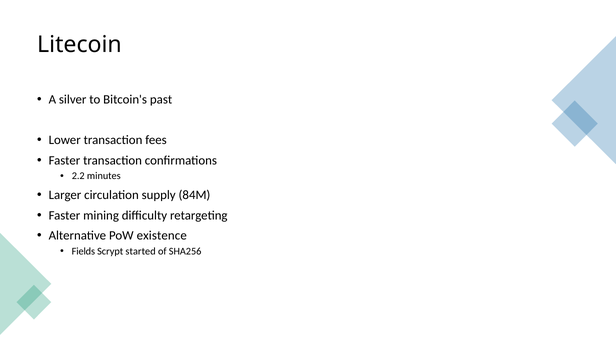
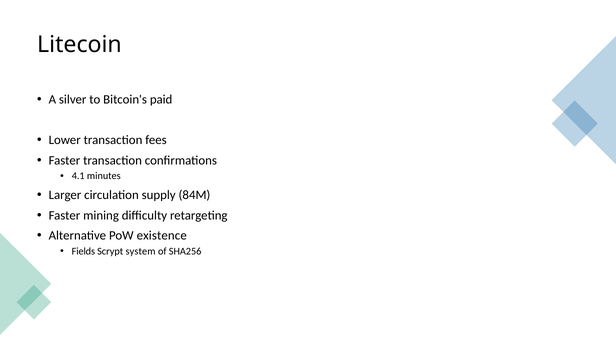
past: past -> paid (161, 99)
2.2: 2.2 -> 4.1 (78, 176)
started: started -> system (141, 251)
